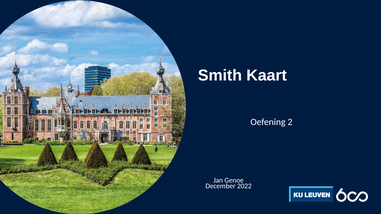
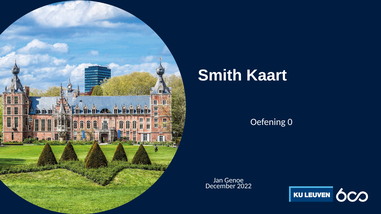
2: 2 -> 0 (290, 122)
